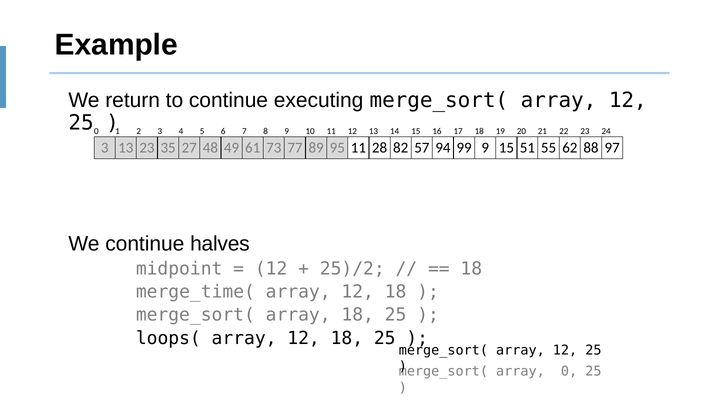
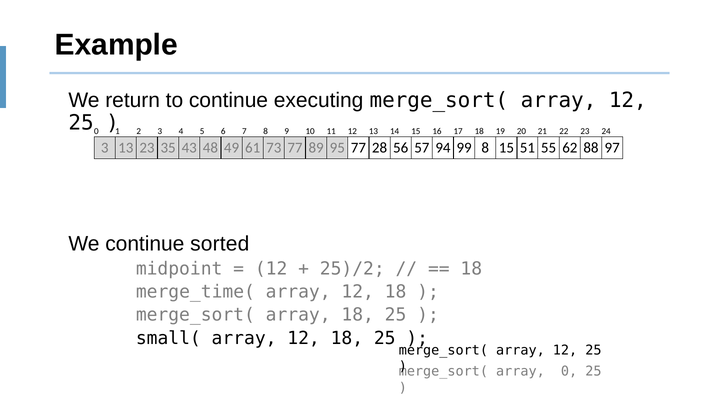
27: 27 -> 43 (189, 148)
95 11: 11 -> 77 (358, 148)
82: 82 -> 56 (401, 148)
99 9: 9 -> 8 (485, 148)
halves: halves -> sorted (220, 243)
loops(: loops( -> small( (168, 338)
